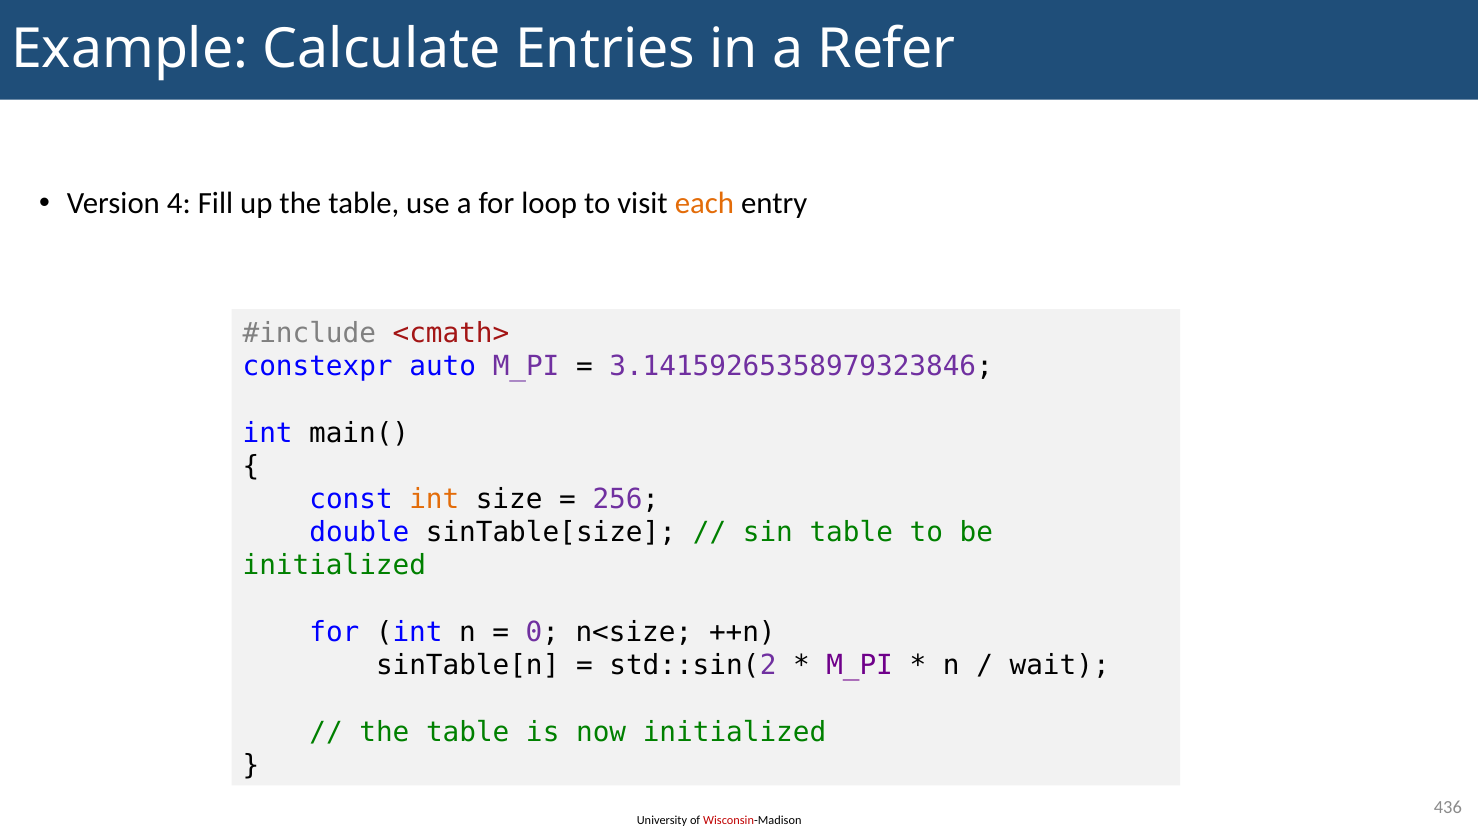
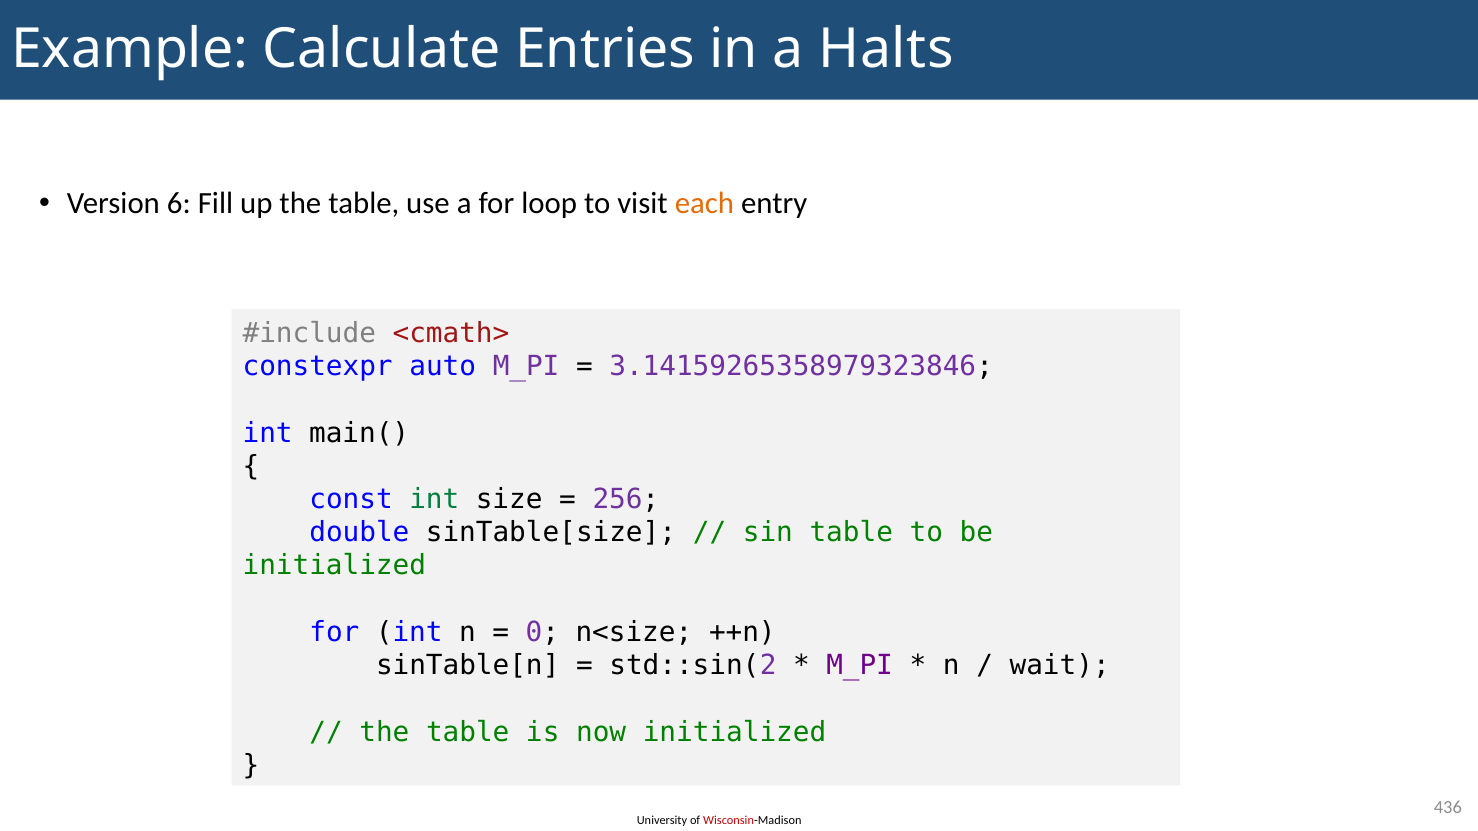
Refer: Refer -> Halts (886, 50)
4: 4 -> 6 (179, 203)
int colour: orange -> green (434, 500)
